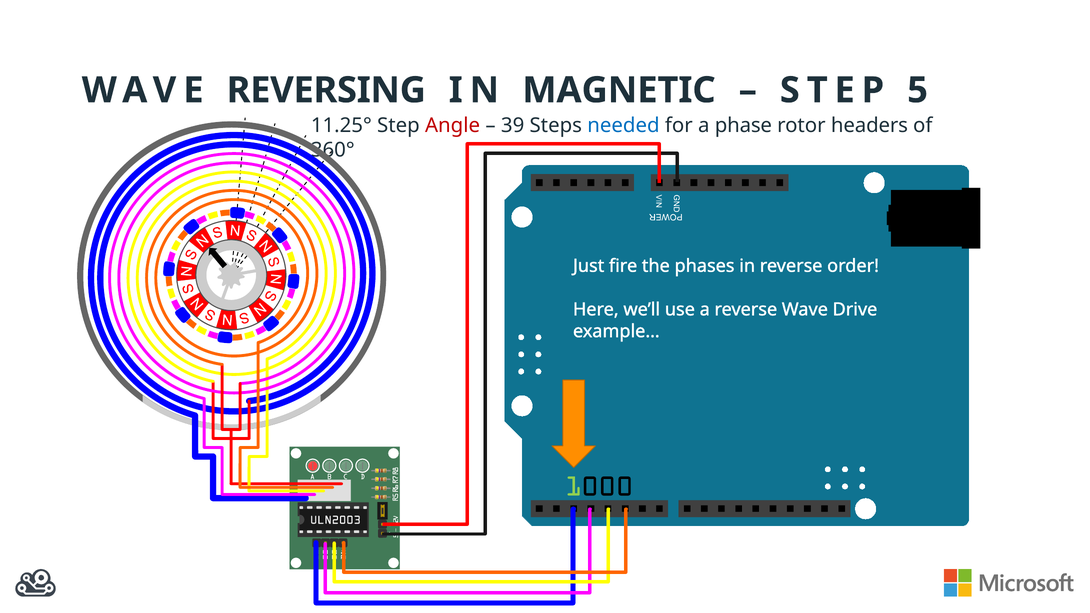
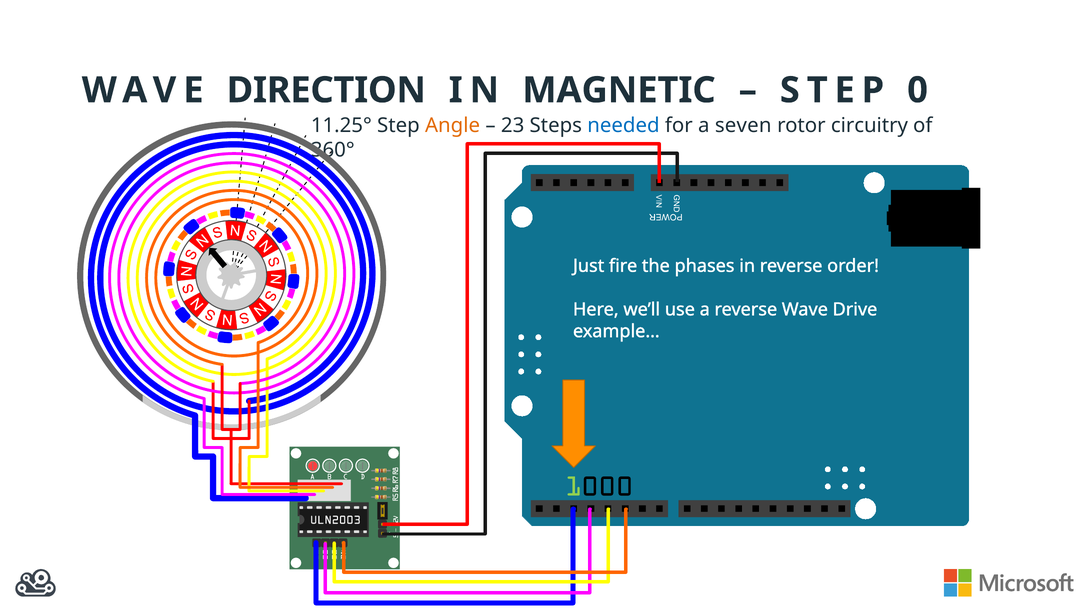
REVERSING: REVERSING -> DIRECTION (326, 90)
5: 5 -> 0 (918, 90)
Angle colour: red -> orange (453, 126)
39: 39 -> 23 (513, 126)
phase: phase -> seven (743, 126)
headers: headers -> circuitry (869, 126)
